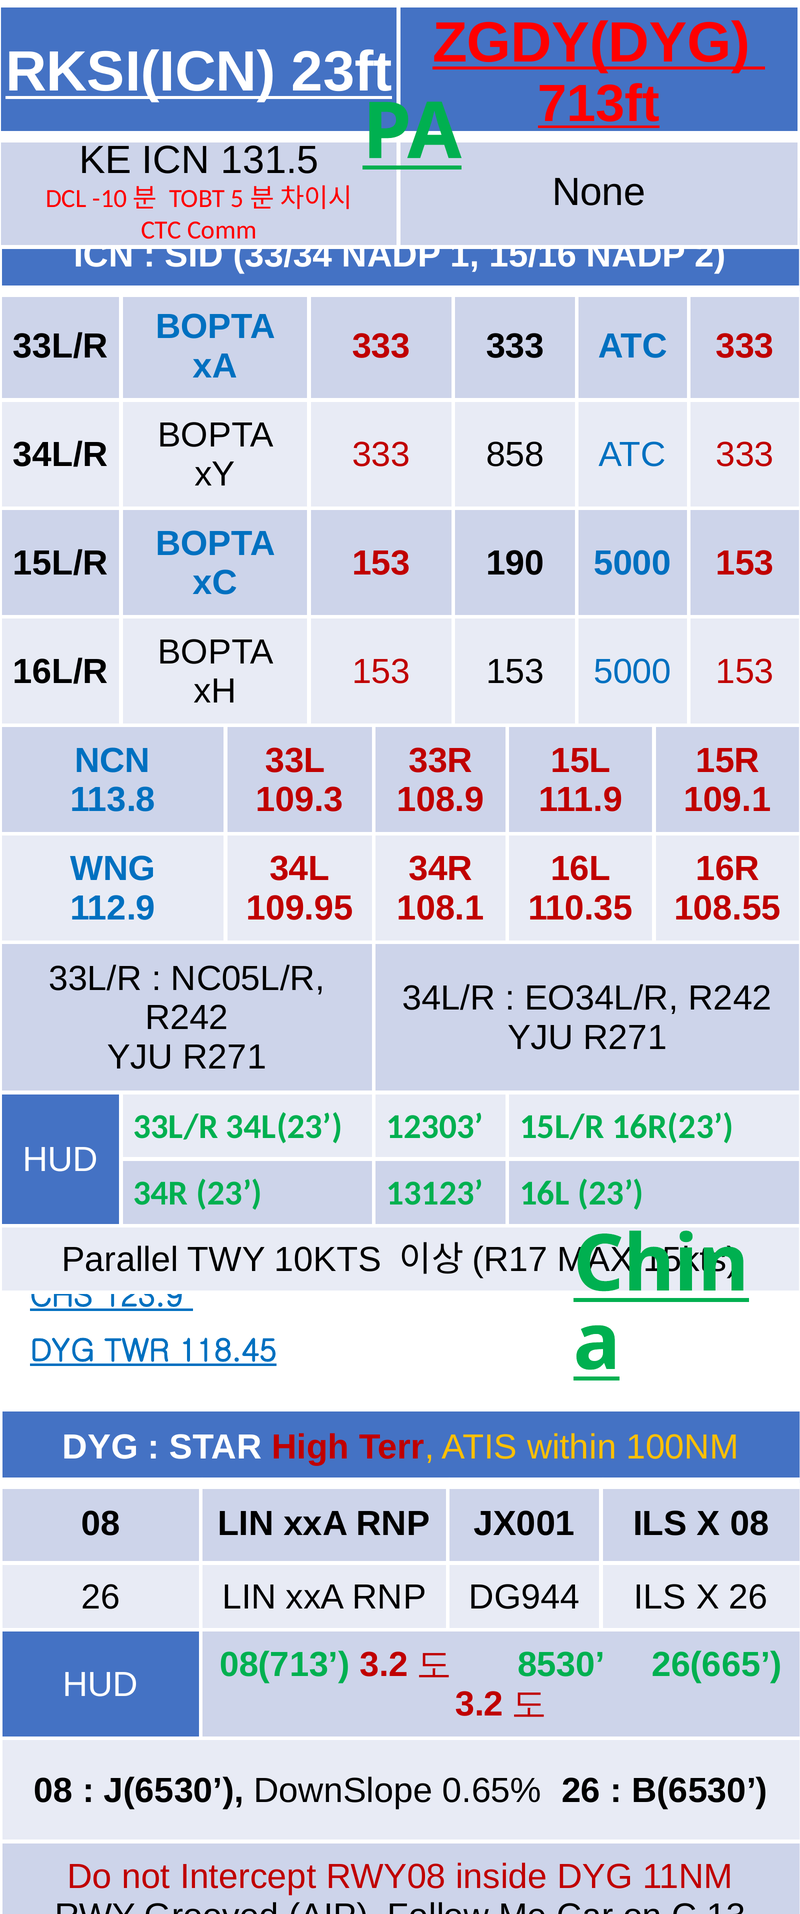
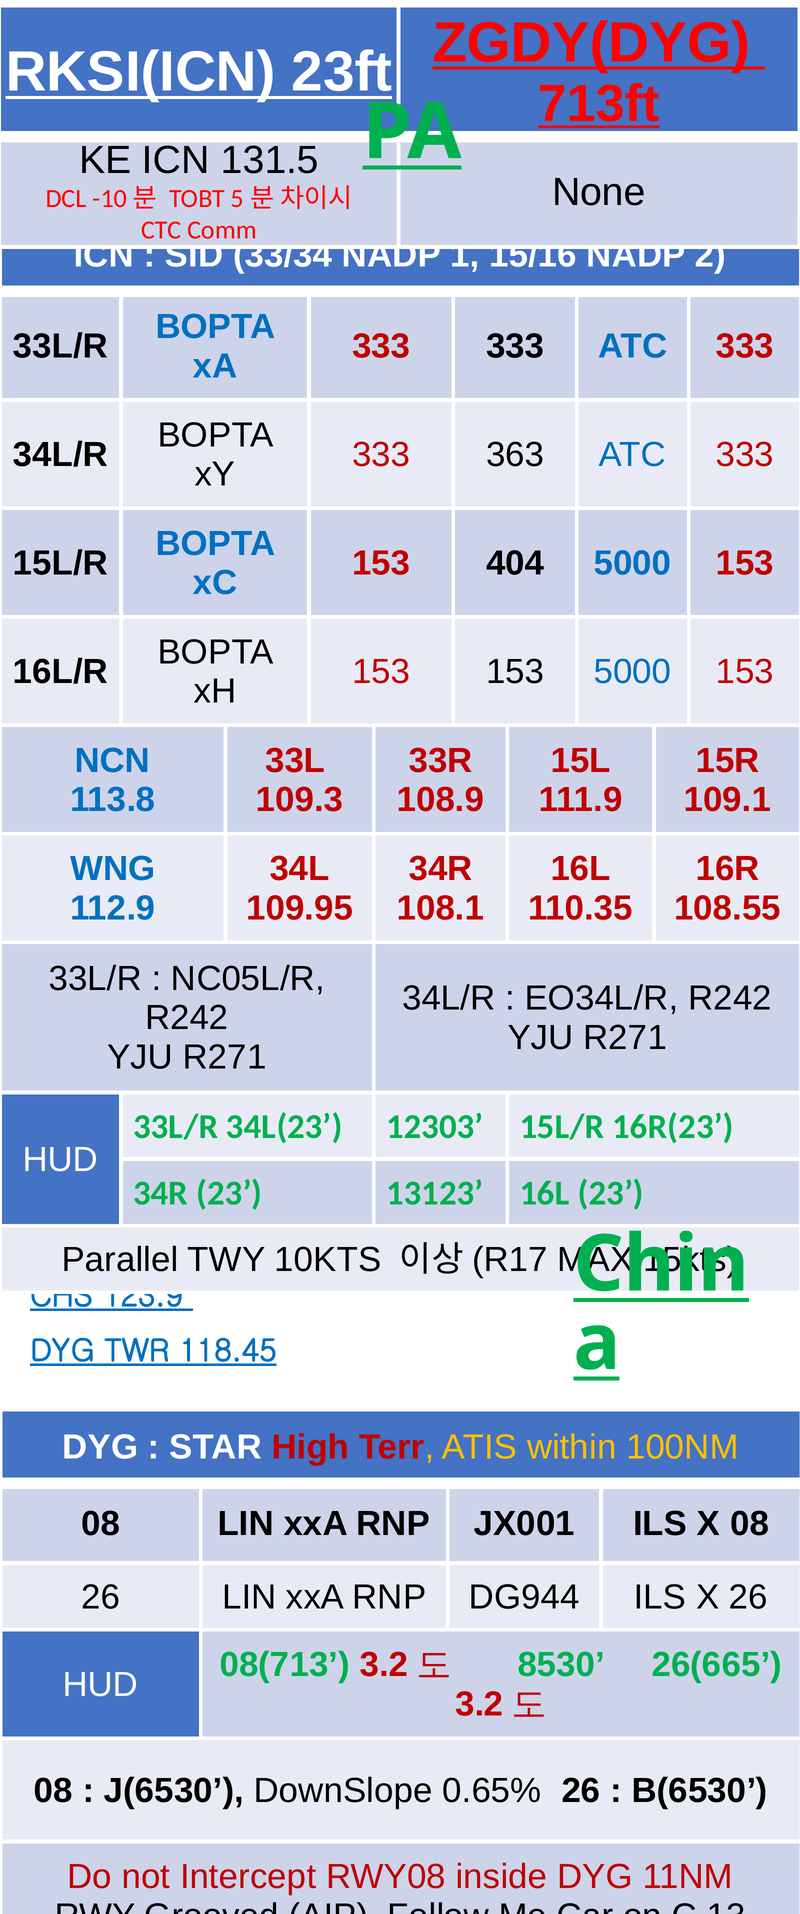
858: 858 -> 363 (515, 455)
190: 190 -> 404 (515, 563)
